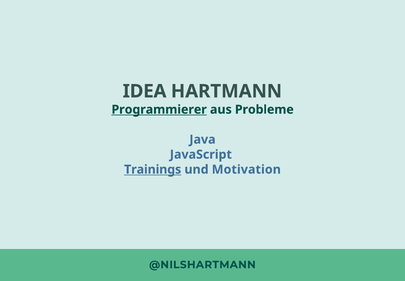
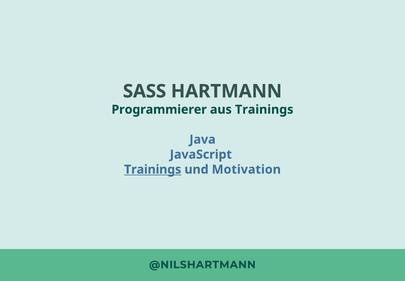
IDEA: IDEA -> SASS (145, 91)
Programmierer underline: present -> none (159, 109)
aus Probleme: Probleme -> Trainings (264, 109)
